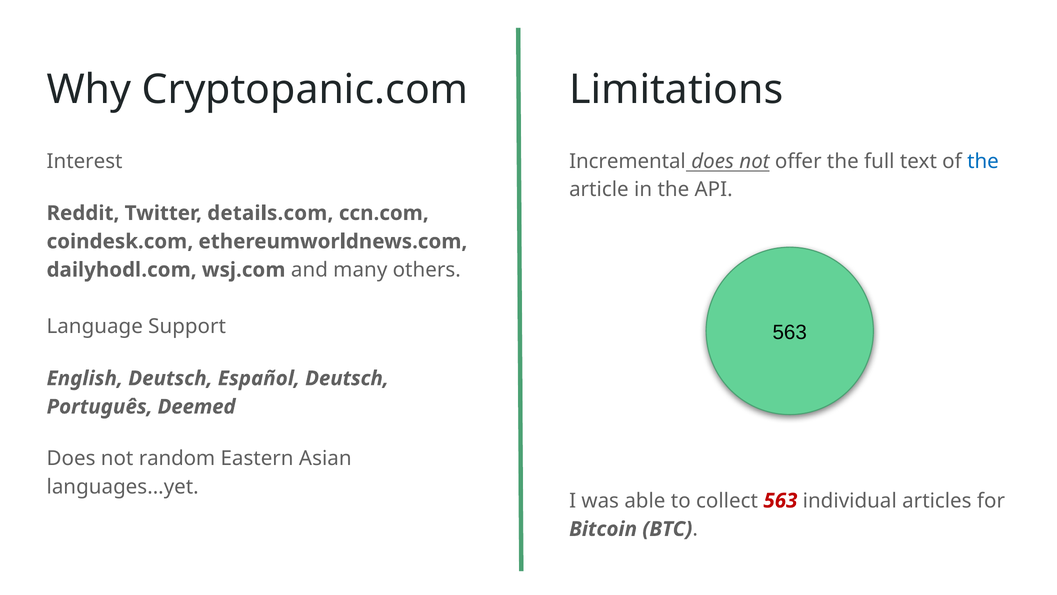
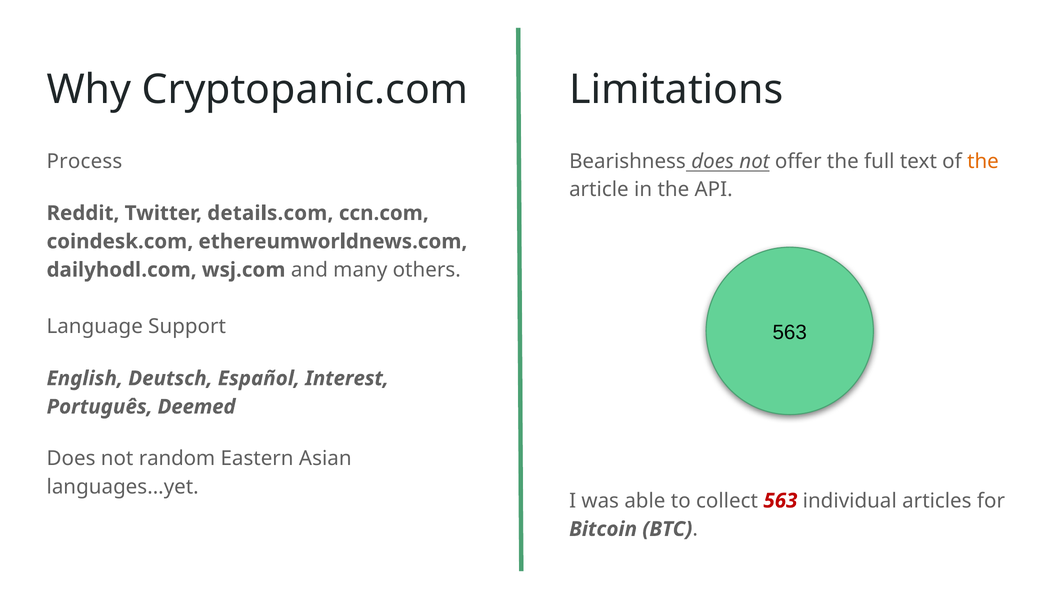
Interest: Interest -> Process (84, 161)
Incremental: Incremental -> Bearishness (627, 161)
the colour: blue -> orange (983, 161)
Español Deutsch: Deutsch -> Interest (347, 378)
